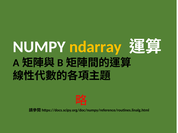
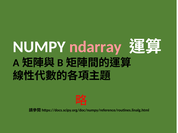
ndarray colour: yellow -> pink (95, 47)
